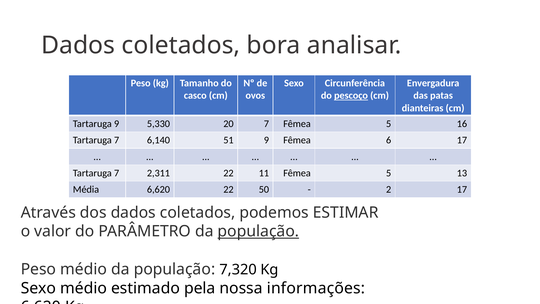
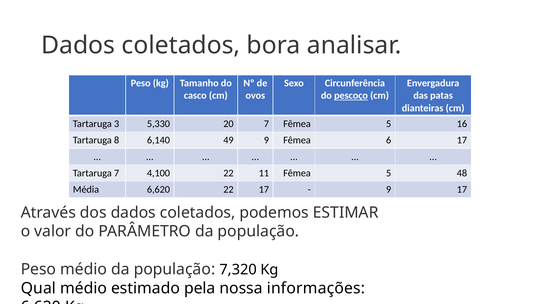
Tartaruga 9: 9 -> 3 (117, 124)
7: 7 -> 8 (117, 140)
51: 51 -> 49 (228, 140)
2,311: 2,311 -> 4,100 (158, 173)
13: 13 -> 48 (462, 173)
22 50: 50 -> 17 (264, 189)
2: 2 -> 9 (389, 189)
população underline: present -> none (258, 231)
Sexo: Sexo -> Qual (38, 288)
